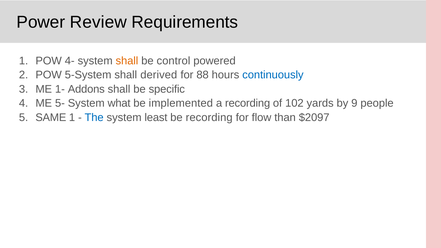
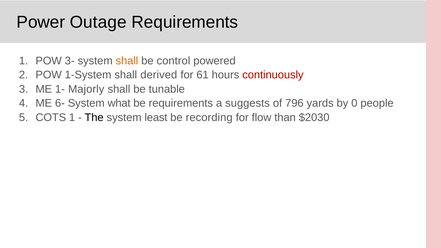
Review: Review -> Outage (98, 22)
4-: 4- -> 3- (70, 61)
5-System: 5-System -> 1-System (88, 75)
88: 88 -> 61 (203, 75)
continuously colour: blue -> red (273, 75)
Addons: Addons -> Majorly (86, 89)
specific: specific -> tunable (167, 89)
5-: 5- -> 6- (60, 103)
be implemented: implemented -> requirements (181, 103)
a recording: recording -> suggests (248, 103)
102: 102 -> 796 (294, 103)
9: 9 -> 0 (354, 103)
SAME: SAME -> COTS (51, 118)
The colour: blue -> black (94, 118)
$2097: $2097 -> $2030 (314, 118)
